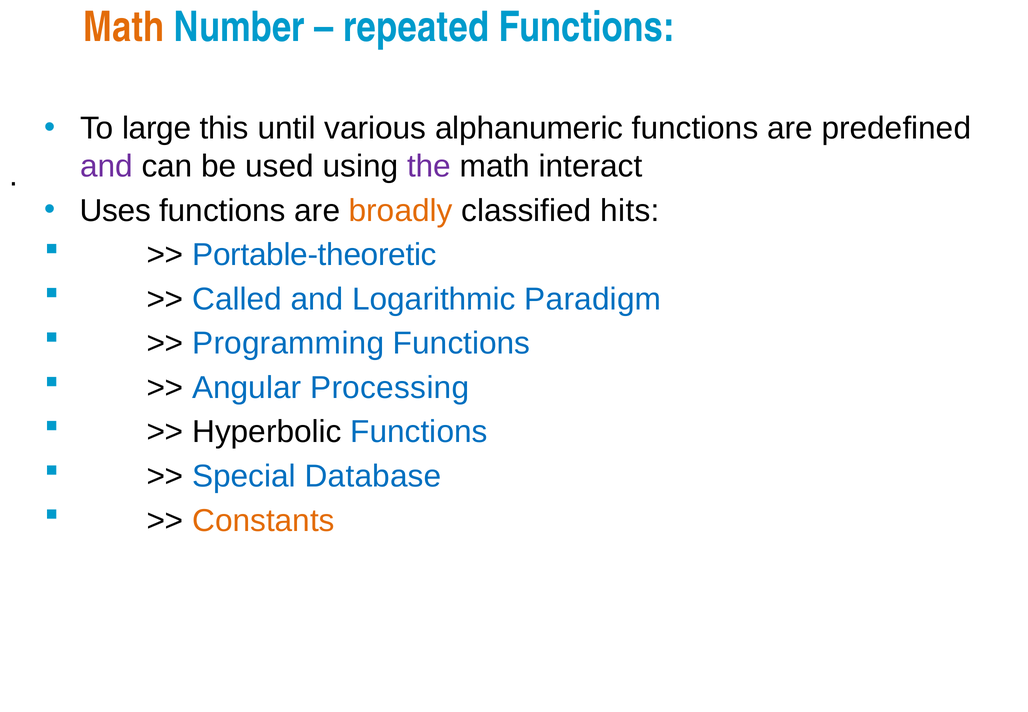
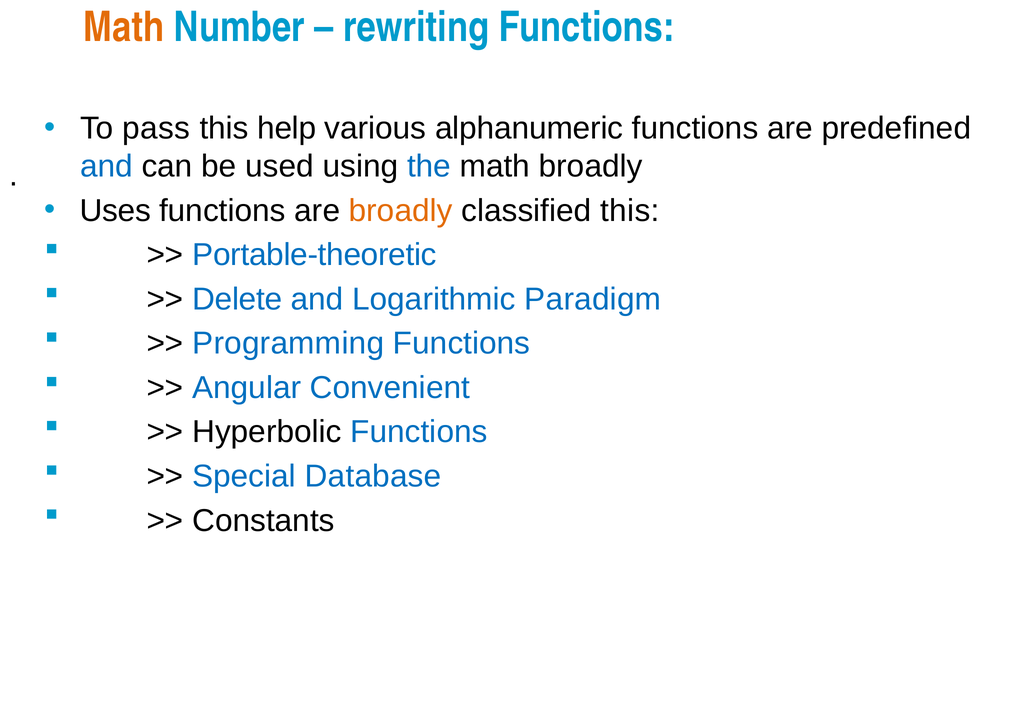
repeated: repeated -> rewriting (416, 27)
large: large -> pass (156, 128)
until: until -> help (287, 128)
and colour: purple -> blue (106, 166)
the colour: purple -> blue (429, 166)
math interact: interact -> broadly (591, 166)
classified hits: hits -> this (630, 210)
Called: Called -> Delete (237, 299)
Processing: Processing -> Convenient (390, 388)
Constants colour: orange -> black (263, 520)
